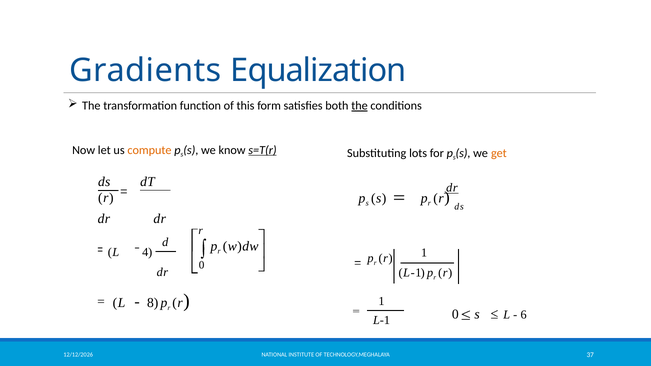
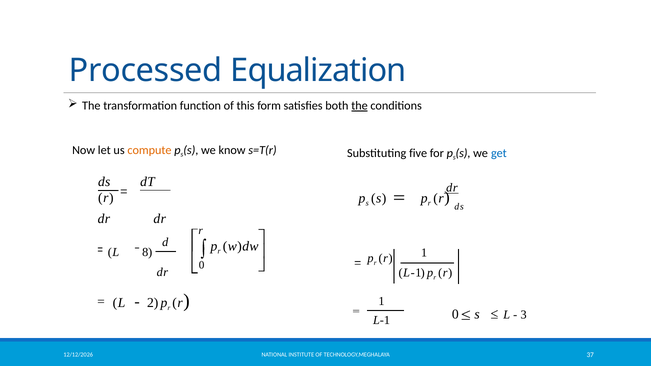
Gradients: Gradients -> Processed (146, 71)
s=T(r underline: present -> none (262, 150)
lots: lots -> five (418, 153)
get colour: orange -> blue (499, 153)
4: 4 -> 8 (147, 252)
8: 8 -> 2 (153, 303)
6: 6 -> 3 (524, 315)
